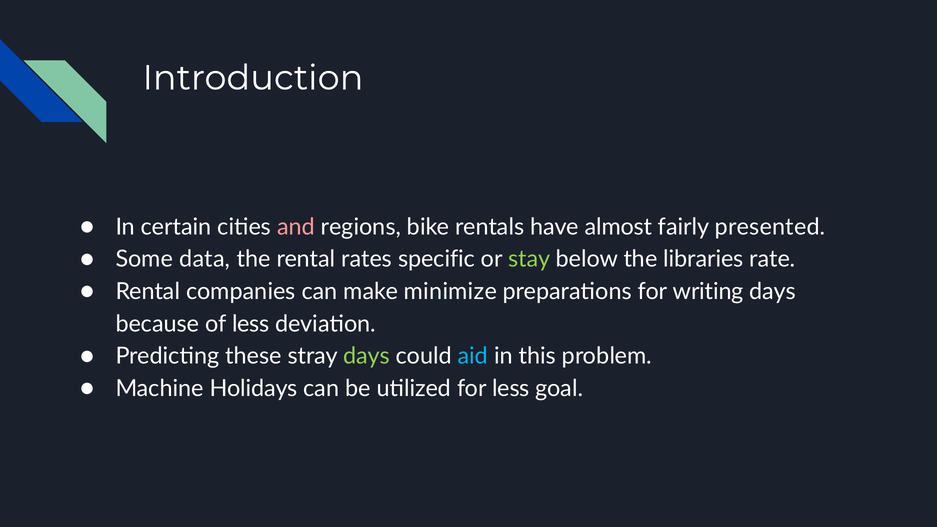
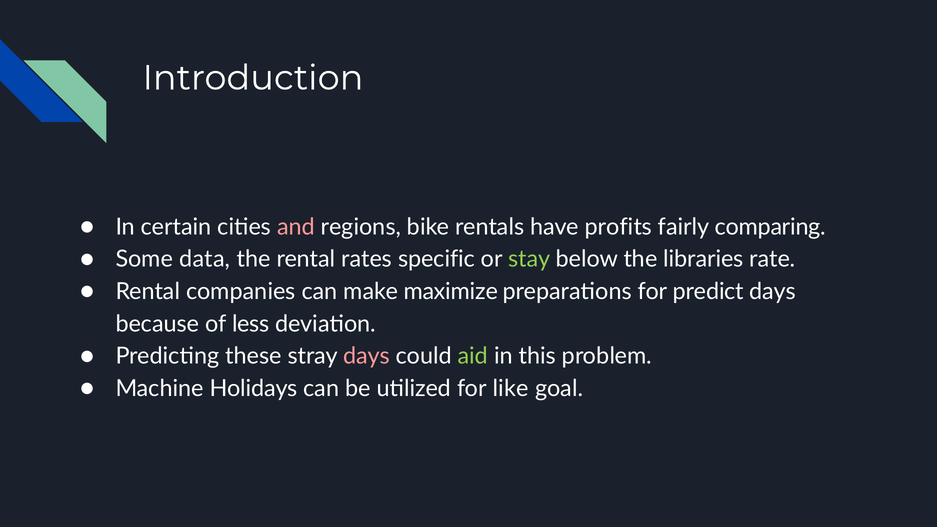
almost: almost -> profits (618, 227)
presented: presented -> comparing (770, 227)
minimize: minimize -> maximize (451, 292)
writing: writing -> predict (708, 292)
days colour: light green -> pink (367, 356)
aid colour: light blue -> light green (473, 356)
for less: less -> like (511, 389)
